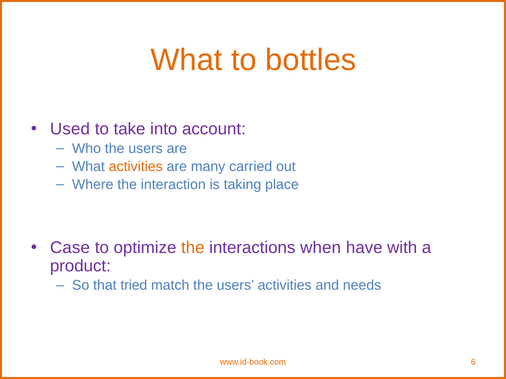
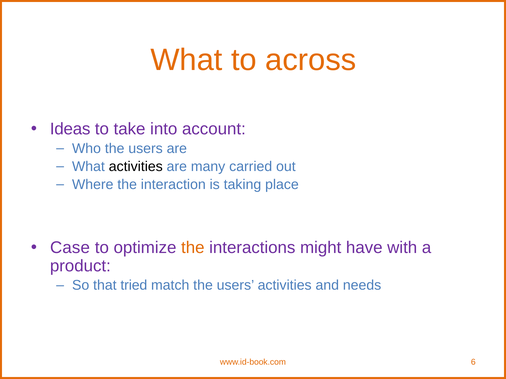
bottles: bottles -> across (311, 60)
Used: Used -> Ideas (70, 129)
activities colour: orange -> black (136, 167)
when: when -> might (321, 248)
